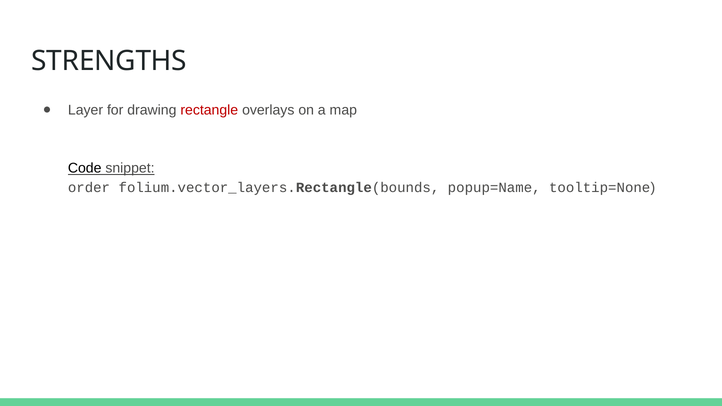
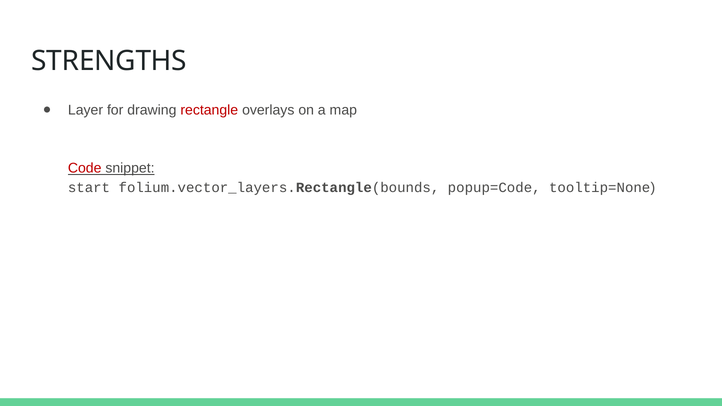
Code colour: black -> red (85, 168)
order: order -> start (89, 188)
popup=Name: popup=Name -> popup=Code (494, 188)
